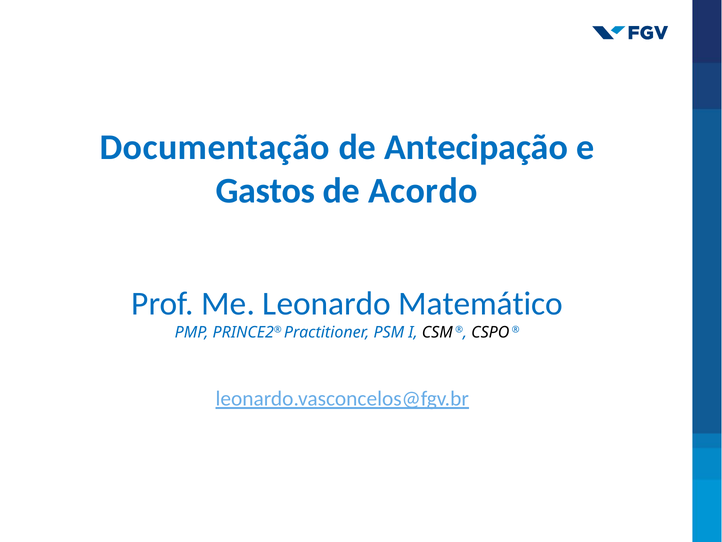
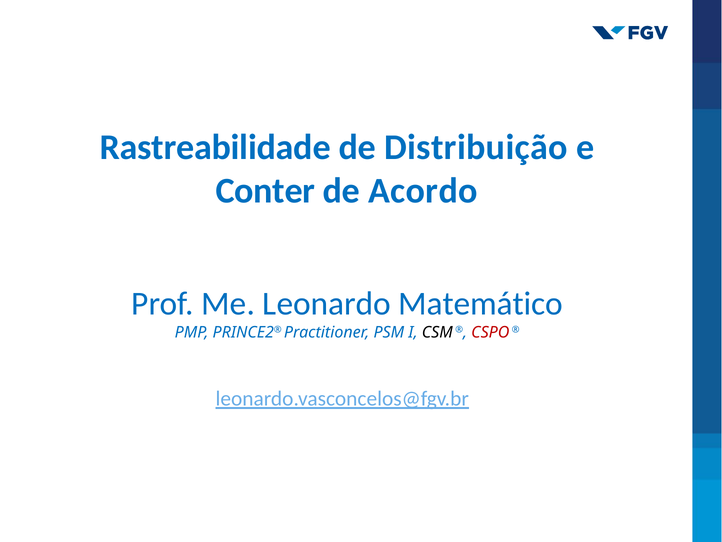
Documentação: Documentação -> Rastreabilidade (215, 147)
Antecipação: Antecipação -> Distribuição (476, 147)
Gastos: Gastos -> Conter (265, 191)
CSPO colour: black -> red (490, 332)
